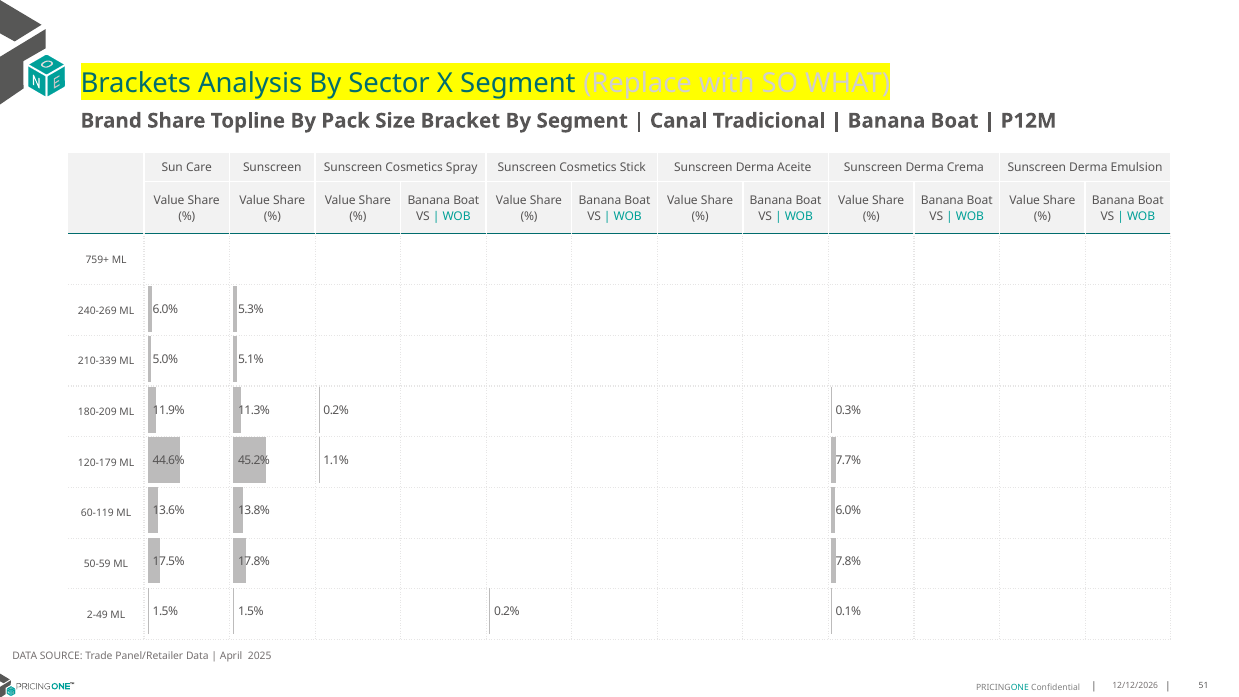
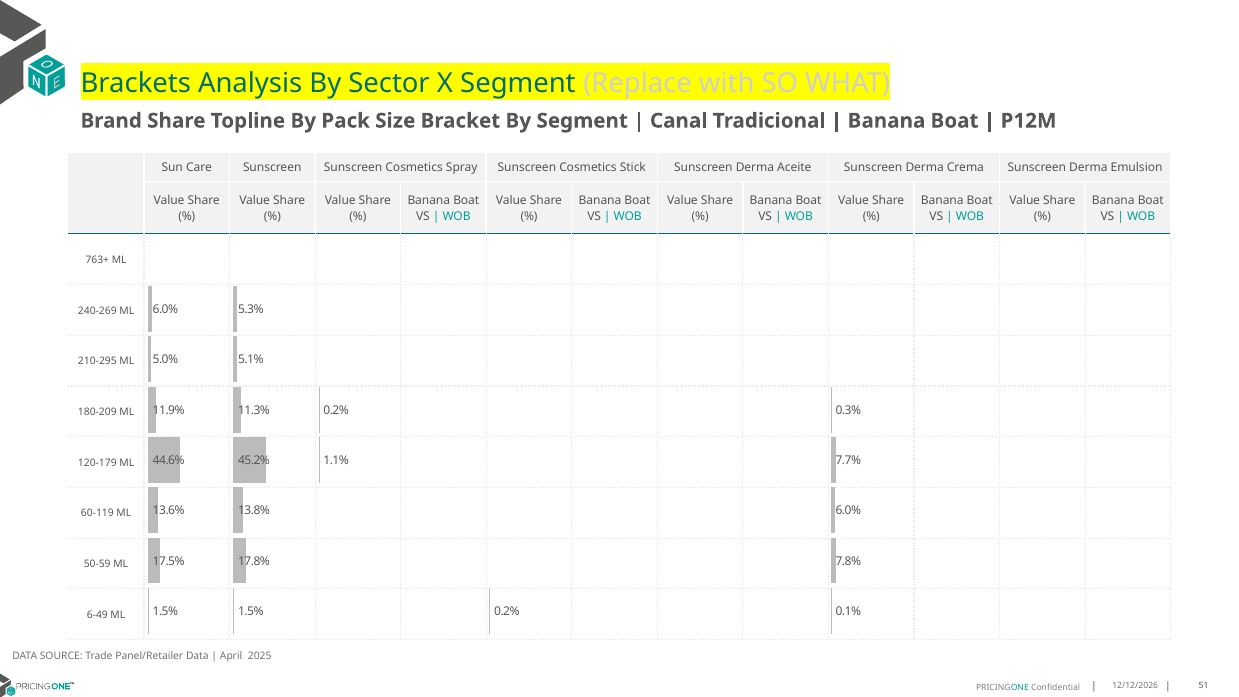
759+: 759+ -> 763+ (97, 260)
210-339: 210-339 -> 210-295 (97, 361)
2-49: 2-49 -> 6-49 (97, 615)
